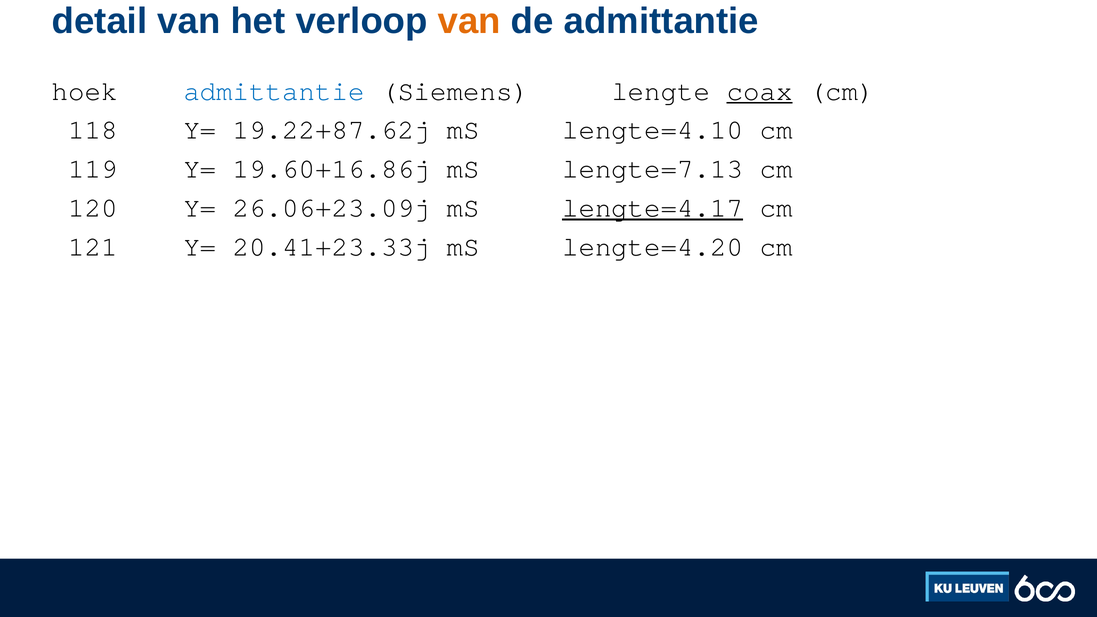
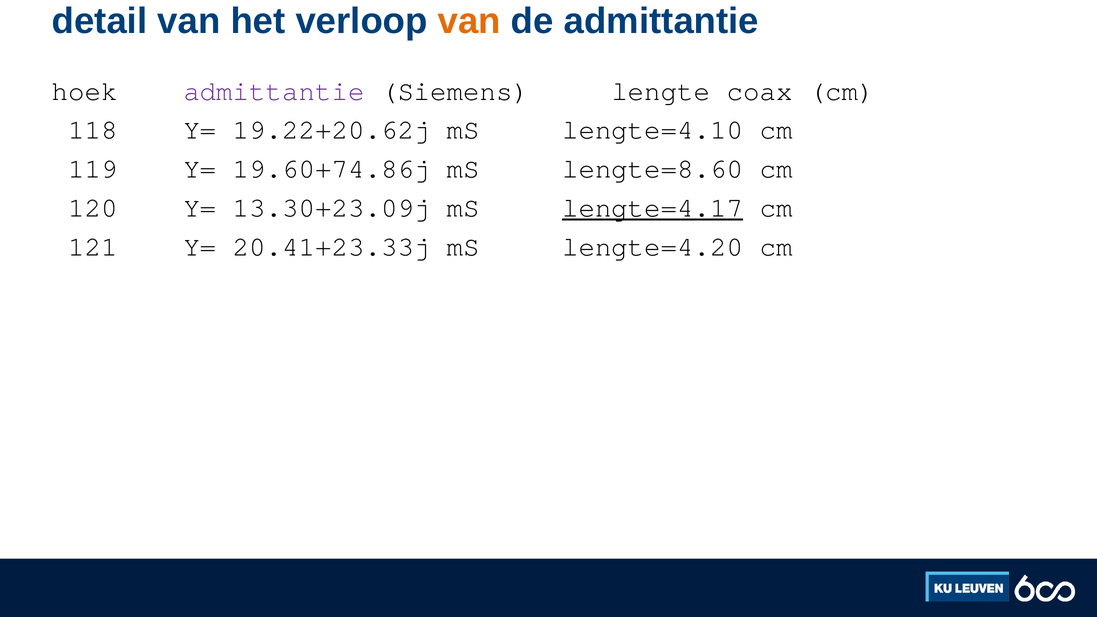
admittantie colour: blue -> purple (274, 91)
coax underline: present -> none (760, 91)
19.22+87.62j: 19.22+87.62j -> 19.22+20.62j (332, 130)
19.60+16.86j: 19.60+16.86j -> 19.60+74.86j (332, 169)
lengte=7.13: lengte=7.13 -> lengte=8.60 (653, 169)
26.06+23.09j: 26.06+23.09j -> 13.30+23.09j (332, 208)
